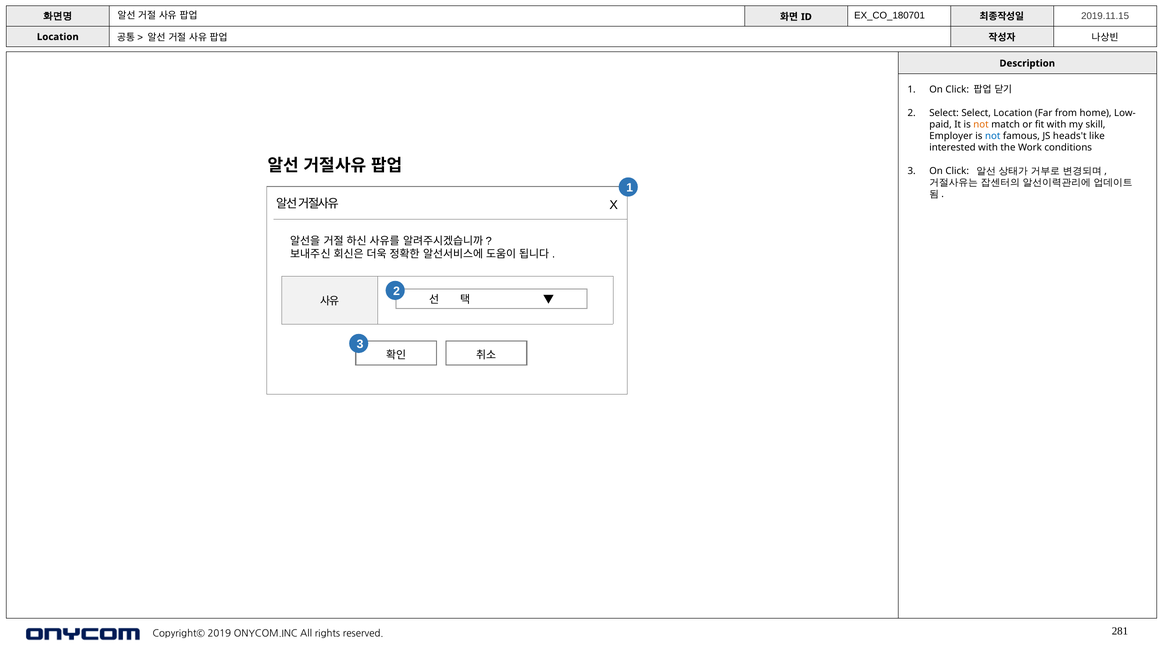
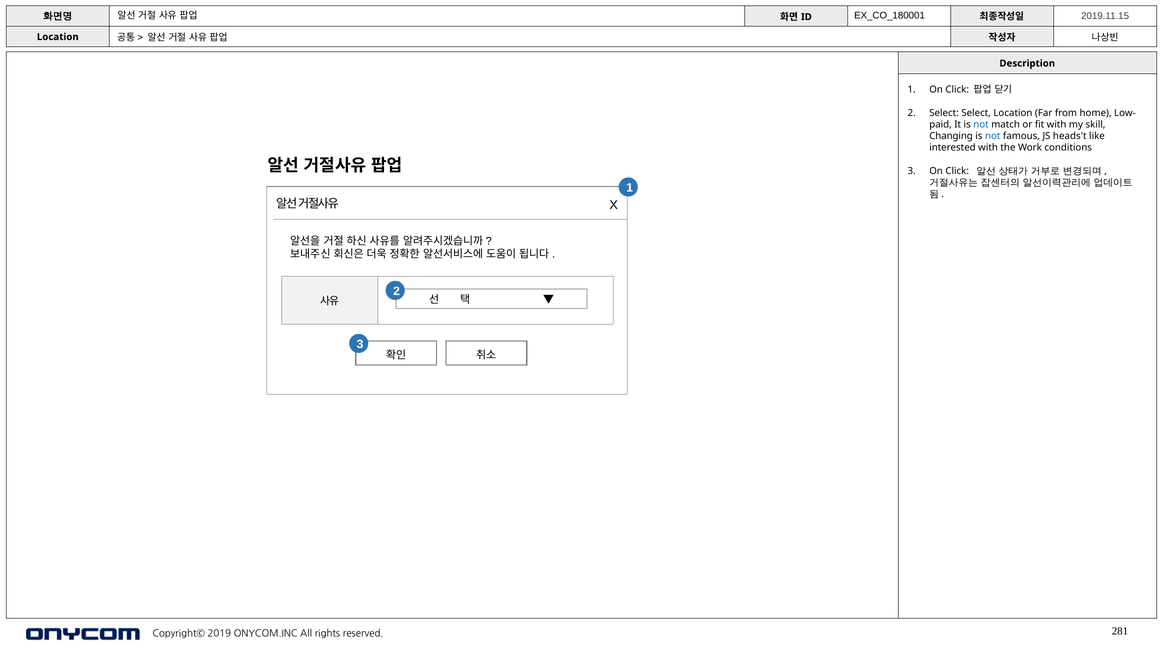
EX_CO_180701: EX_CO_180701 -> EX_CO_180001 (890, 16)
not colour: orange -> blue (981, 125)
Employer: Employer -> Changing (951, 136)
